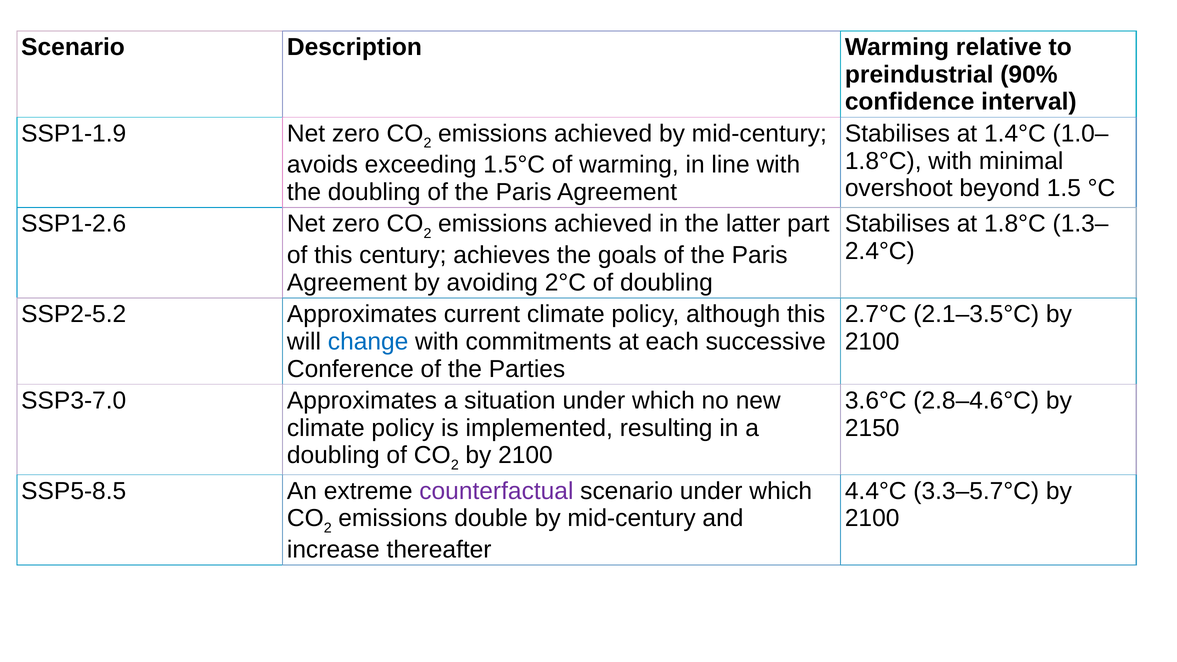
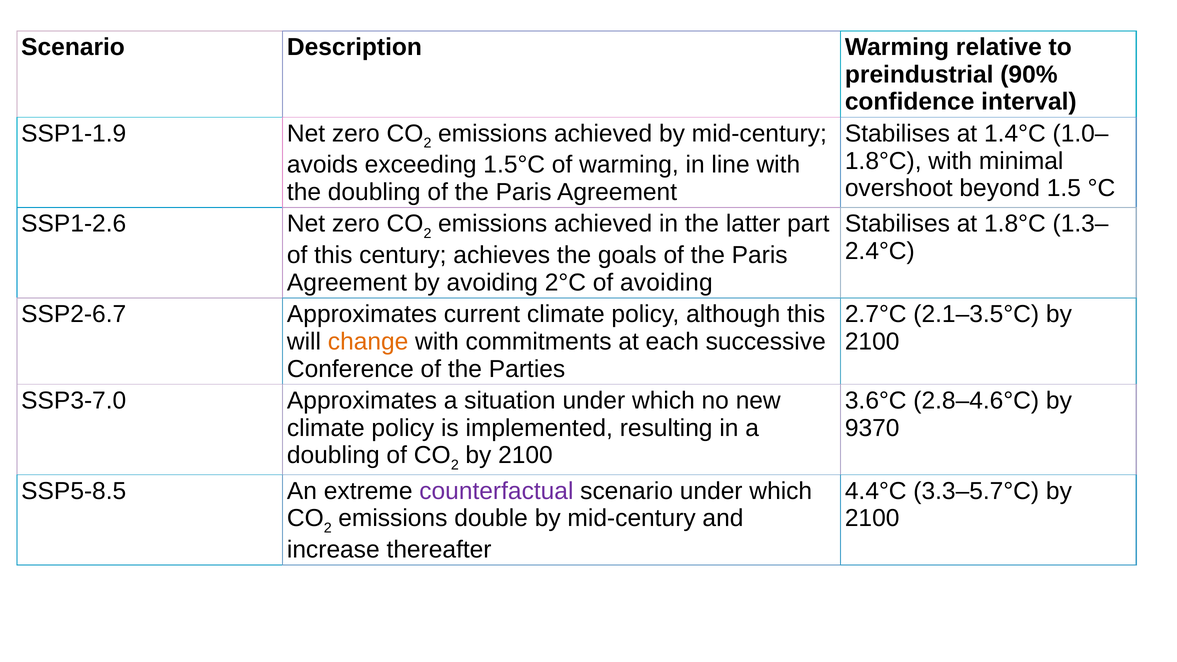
of doubling: doubling -> avoiding (666, 283)
SSP2-5.2: SSP2-5.2 -> SSP2-6.7 (74, 314)
change colour: blue -> orange (368, 342)
2150: 2150 -> 9370 (872, 428)
